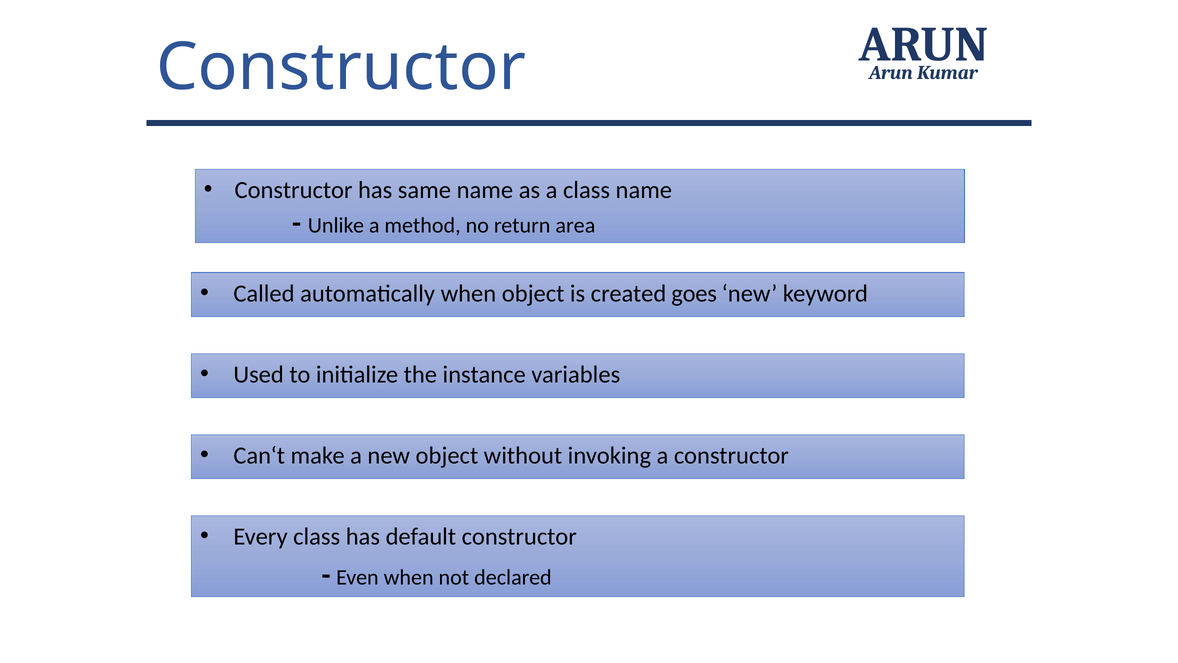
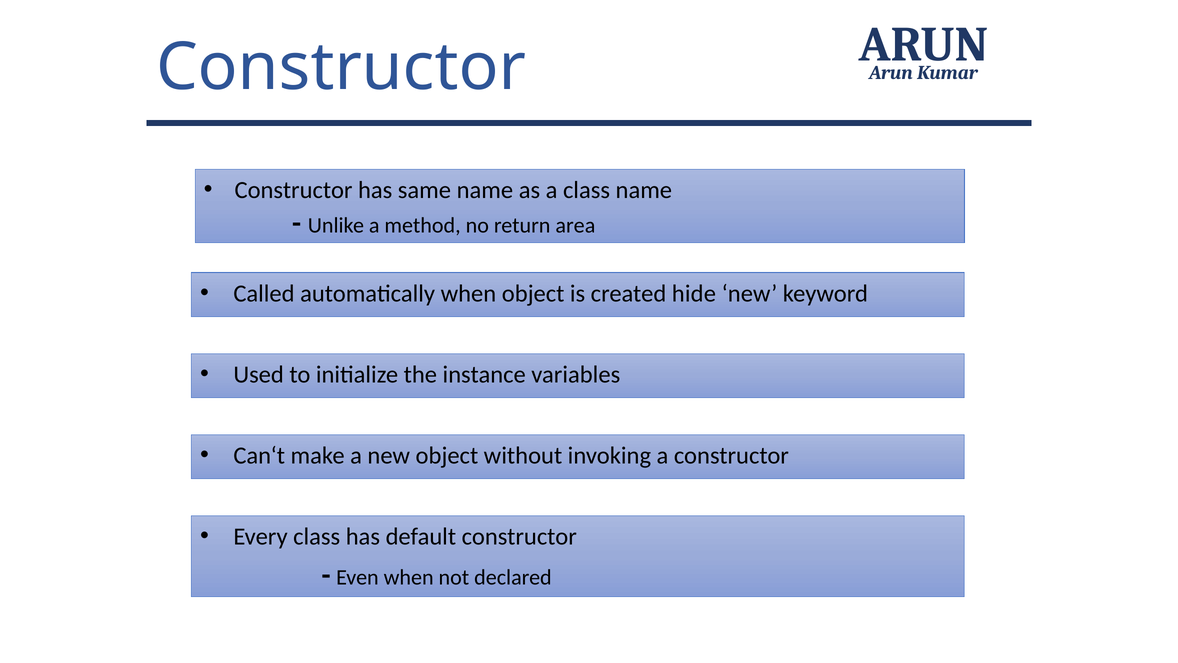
goes: goes -> hide (694, 293)
